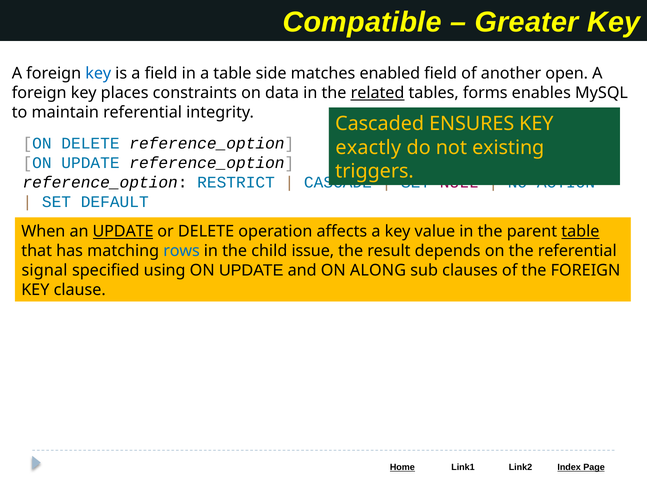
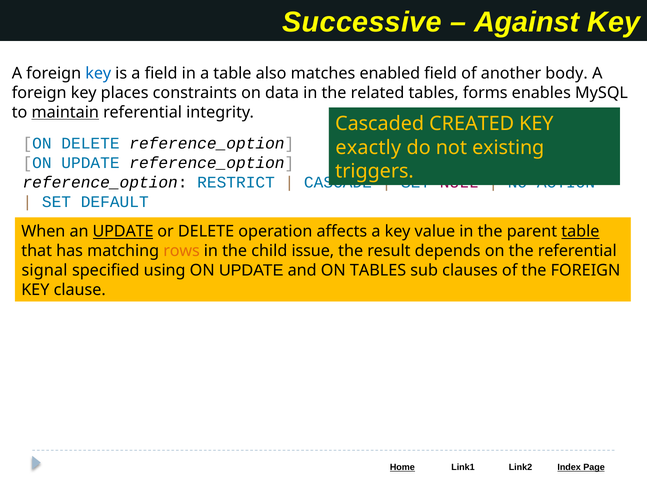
Compatible: Compatible -> Successive (362, 22)
Greater: Greater -> Against (527, 22)
side: side -> also (271, 73)
open: open -> body (567, 73)
related underline: present -> none (378, 93)
maintain underline: none -> present (65, 112)
ENSURES: ENSURES -> CREATED (472, 124)
rows colour: blue -> orange (182, 250)
ON ALONG: ALONG -> TABLES (378, 270)
